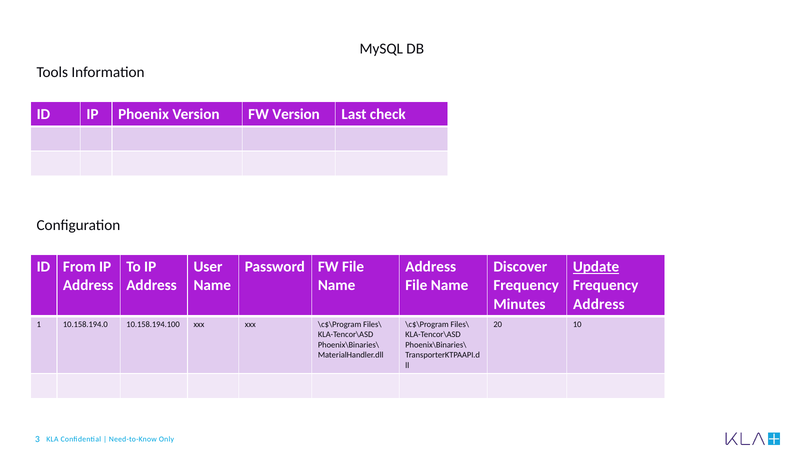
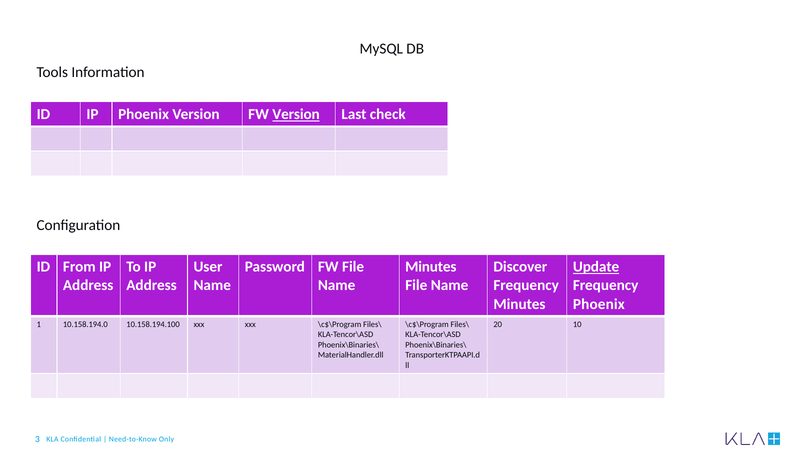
Version underline: none -> present (296, 114)
Address: Address -> Minutes (431, 267)
Address: Address -> Phoenix (599, 304)
